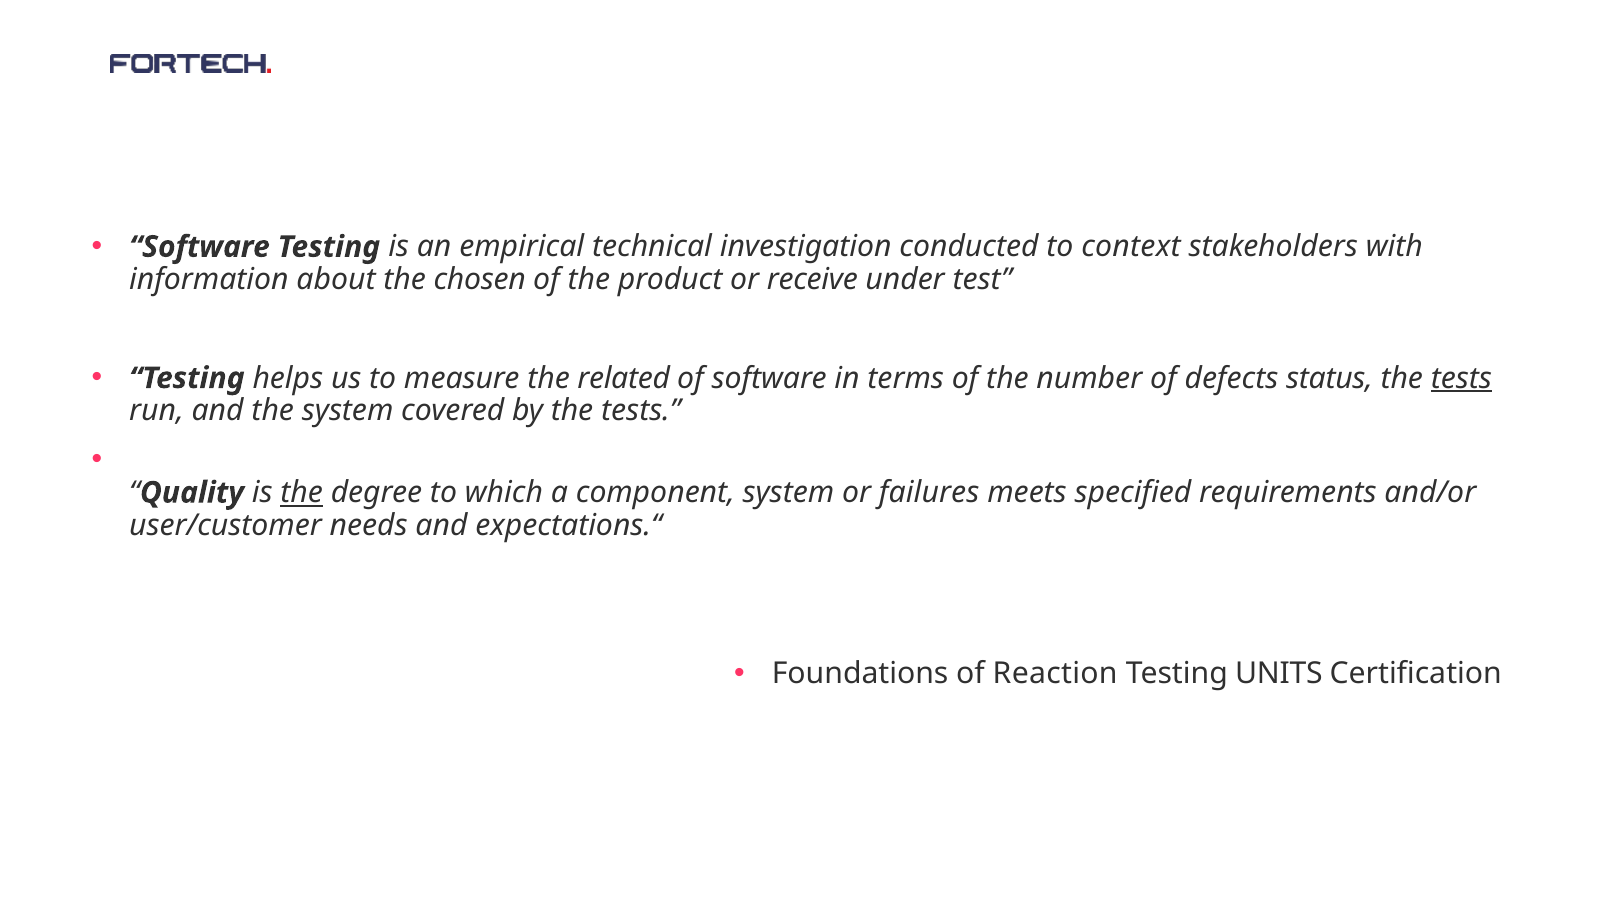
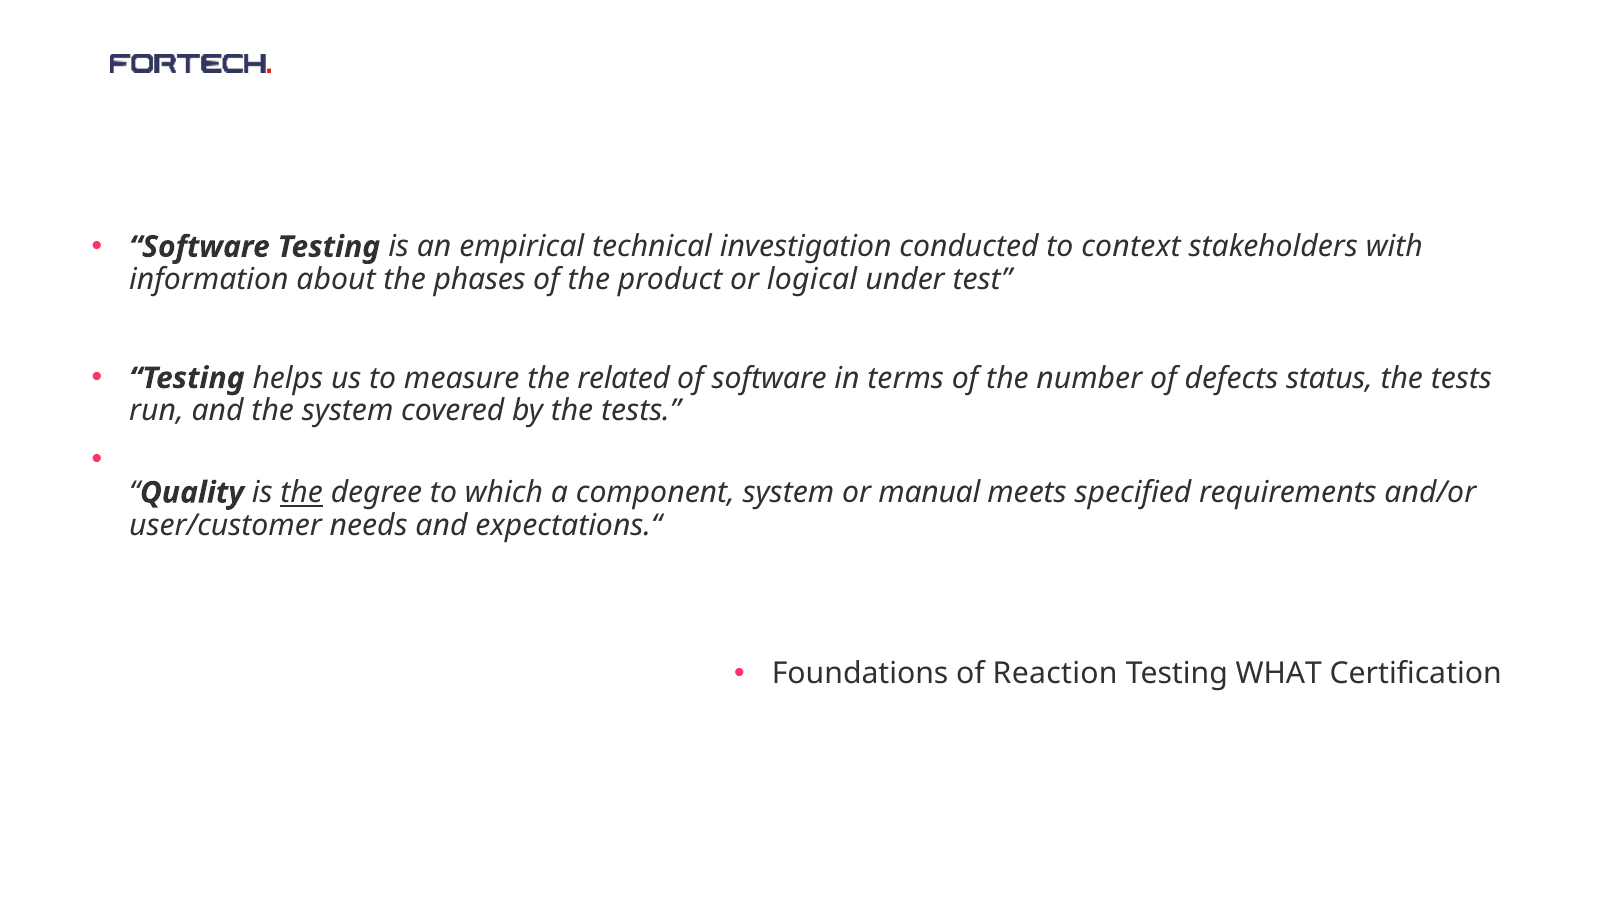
chosen: chosen -> phases (480, 279)
receive: receive -> logical (812, 279)
tests underline: present -> none (1461, 378)
failures: failures -> manual (929, 493)
UNITS: UNITS -> WHAT (1279, 673)
